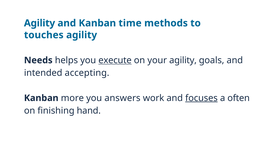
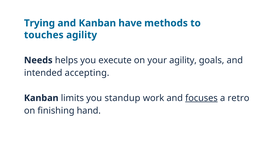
Agility: Agility -> Trying (40, 23)
time: time -> have (130, 23)
execute underline: present -> none (115, 60)
more: more -> limits (72, 98)
answers: answers -> standup (122, 98)
often: often -> retro (238, 98)
